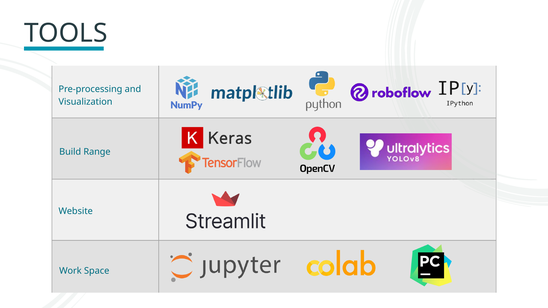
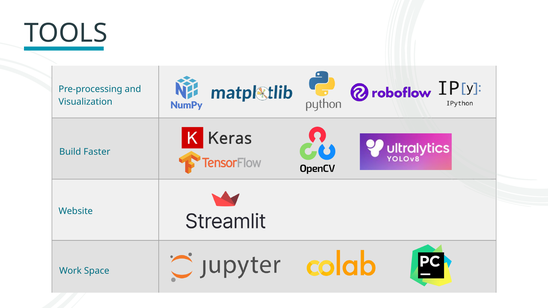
Range: Range -> Faster (97, 152)
